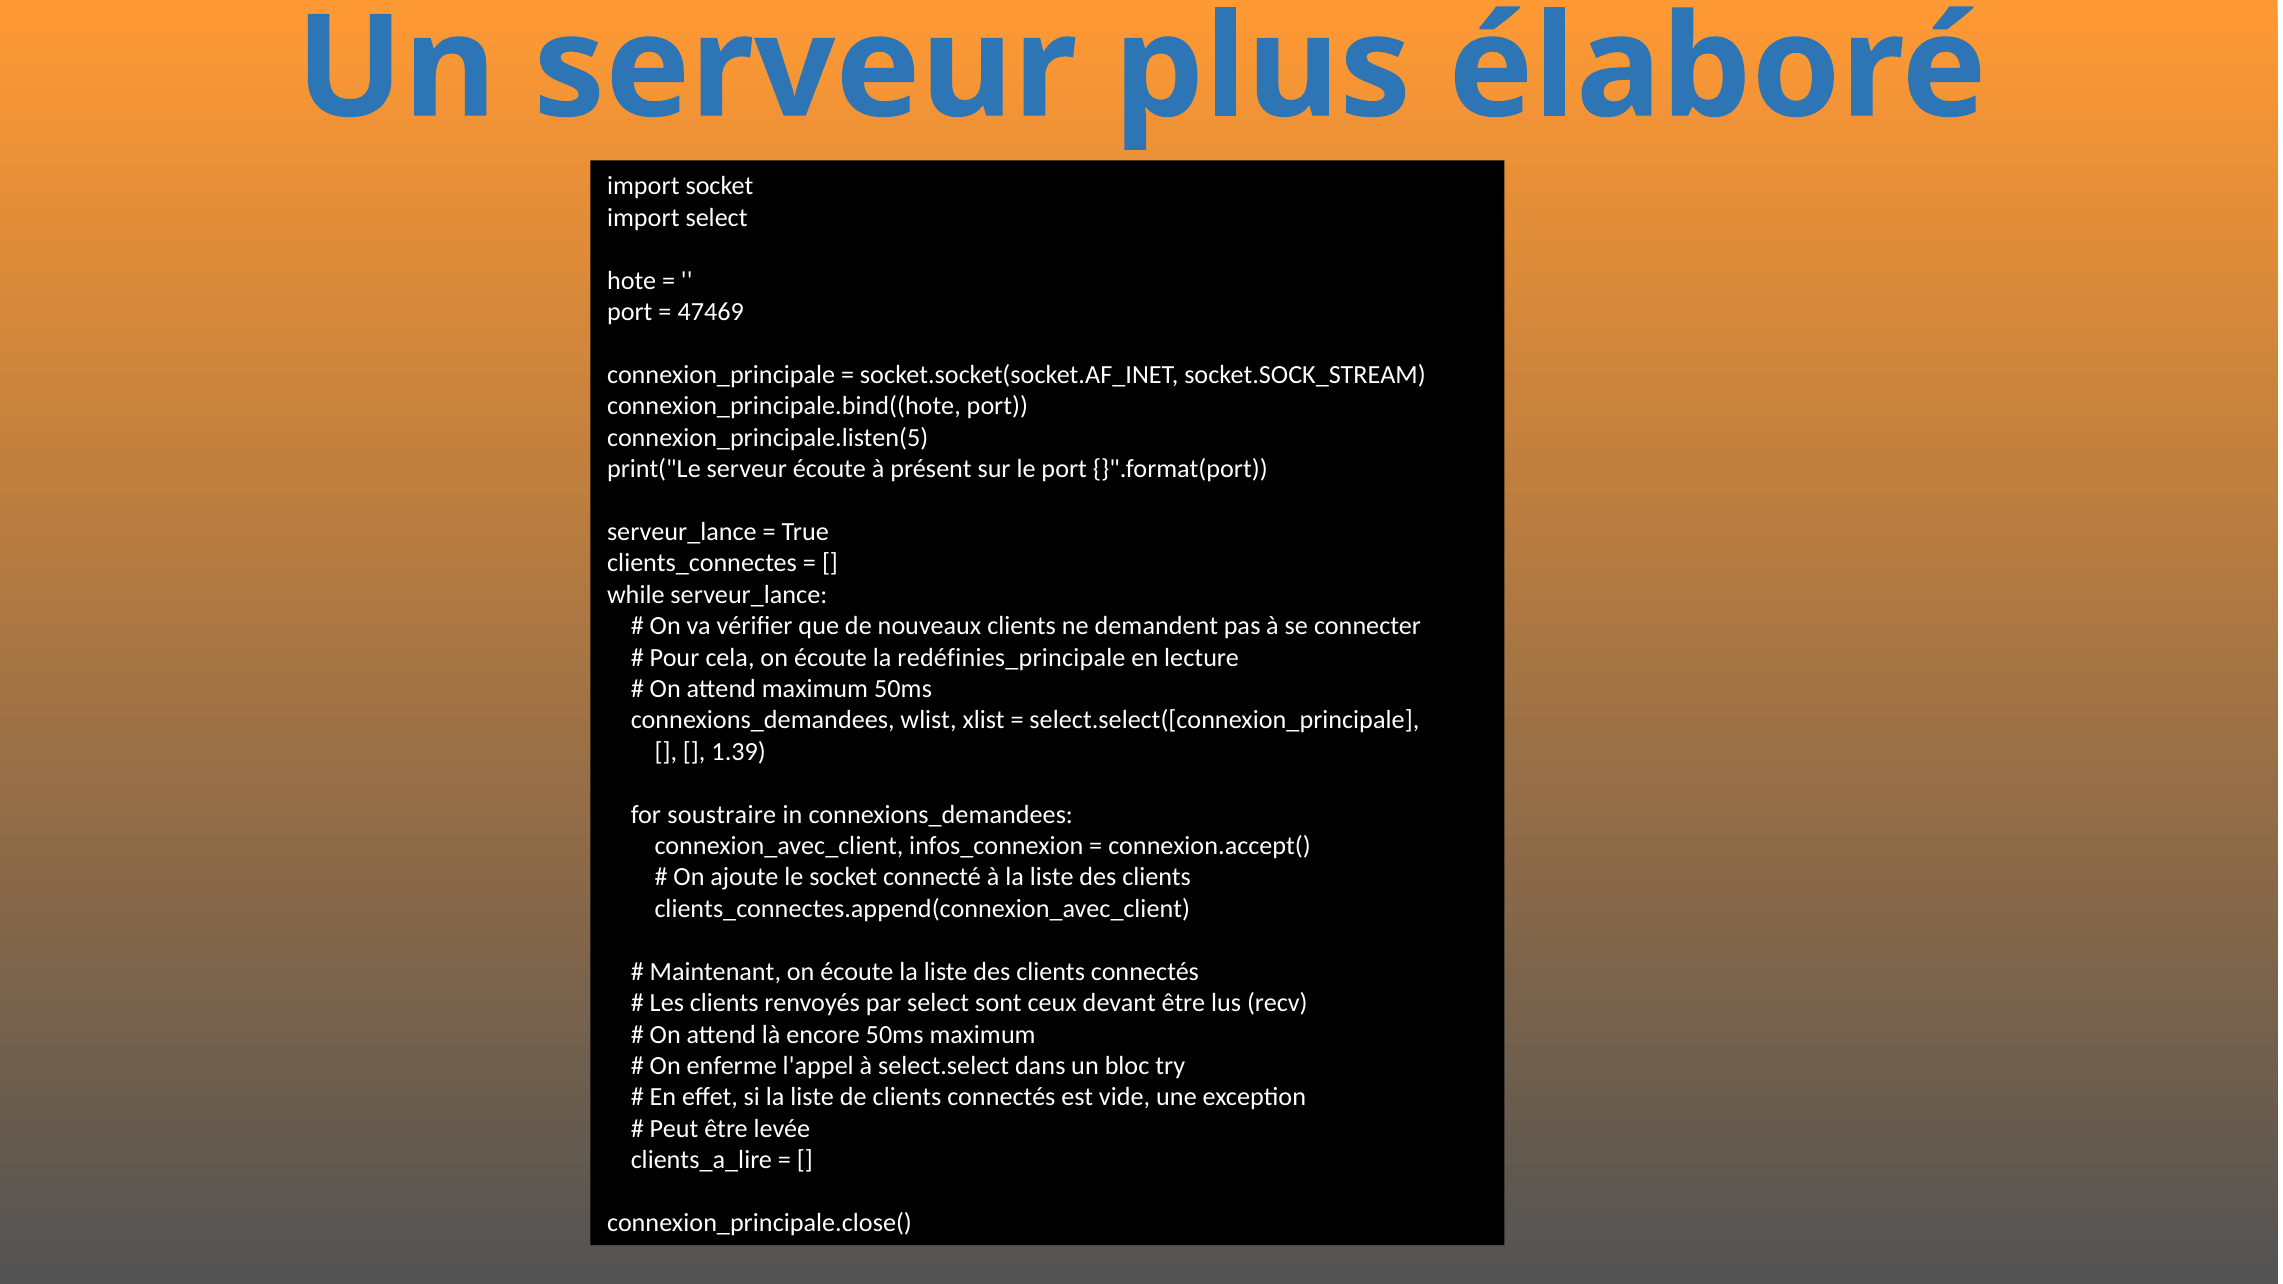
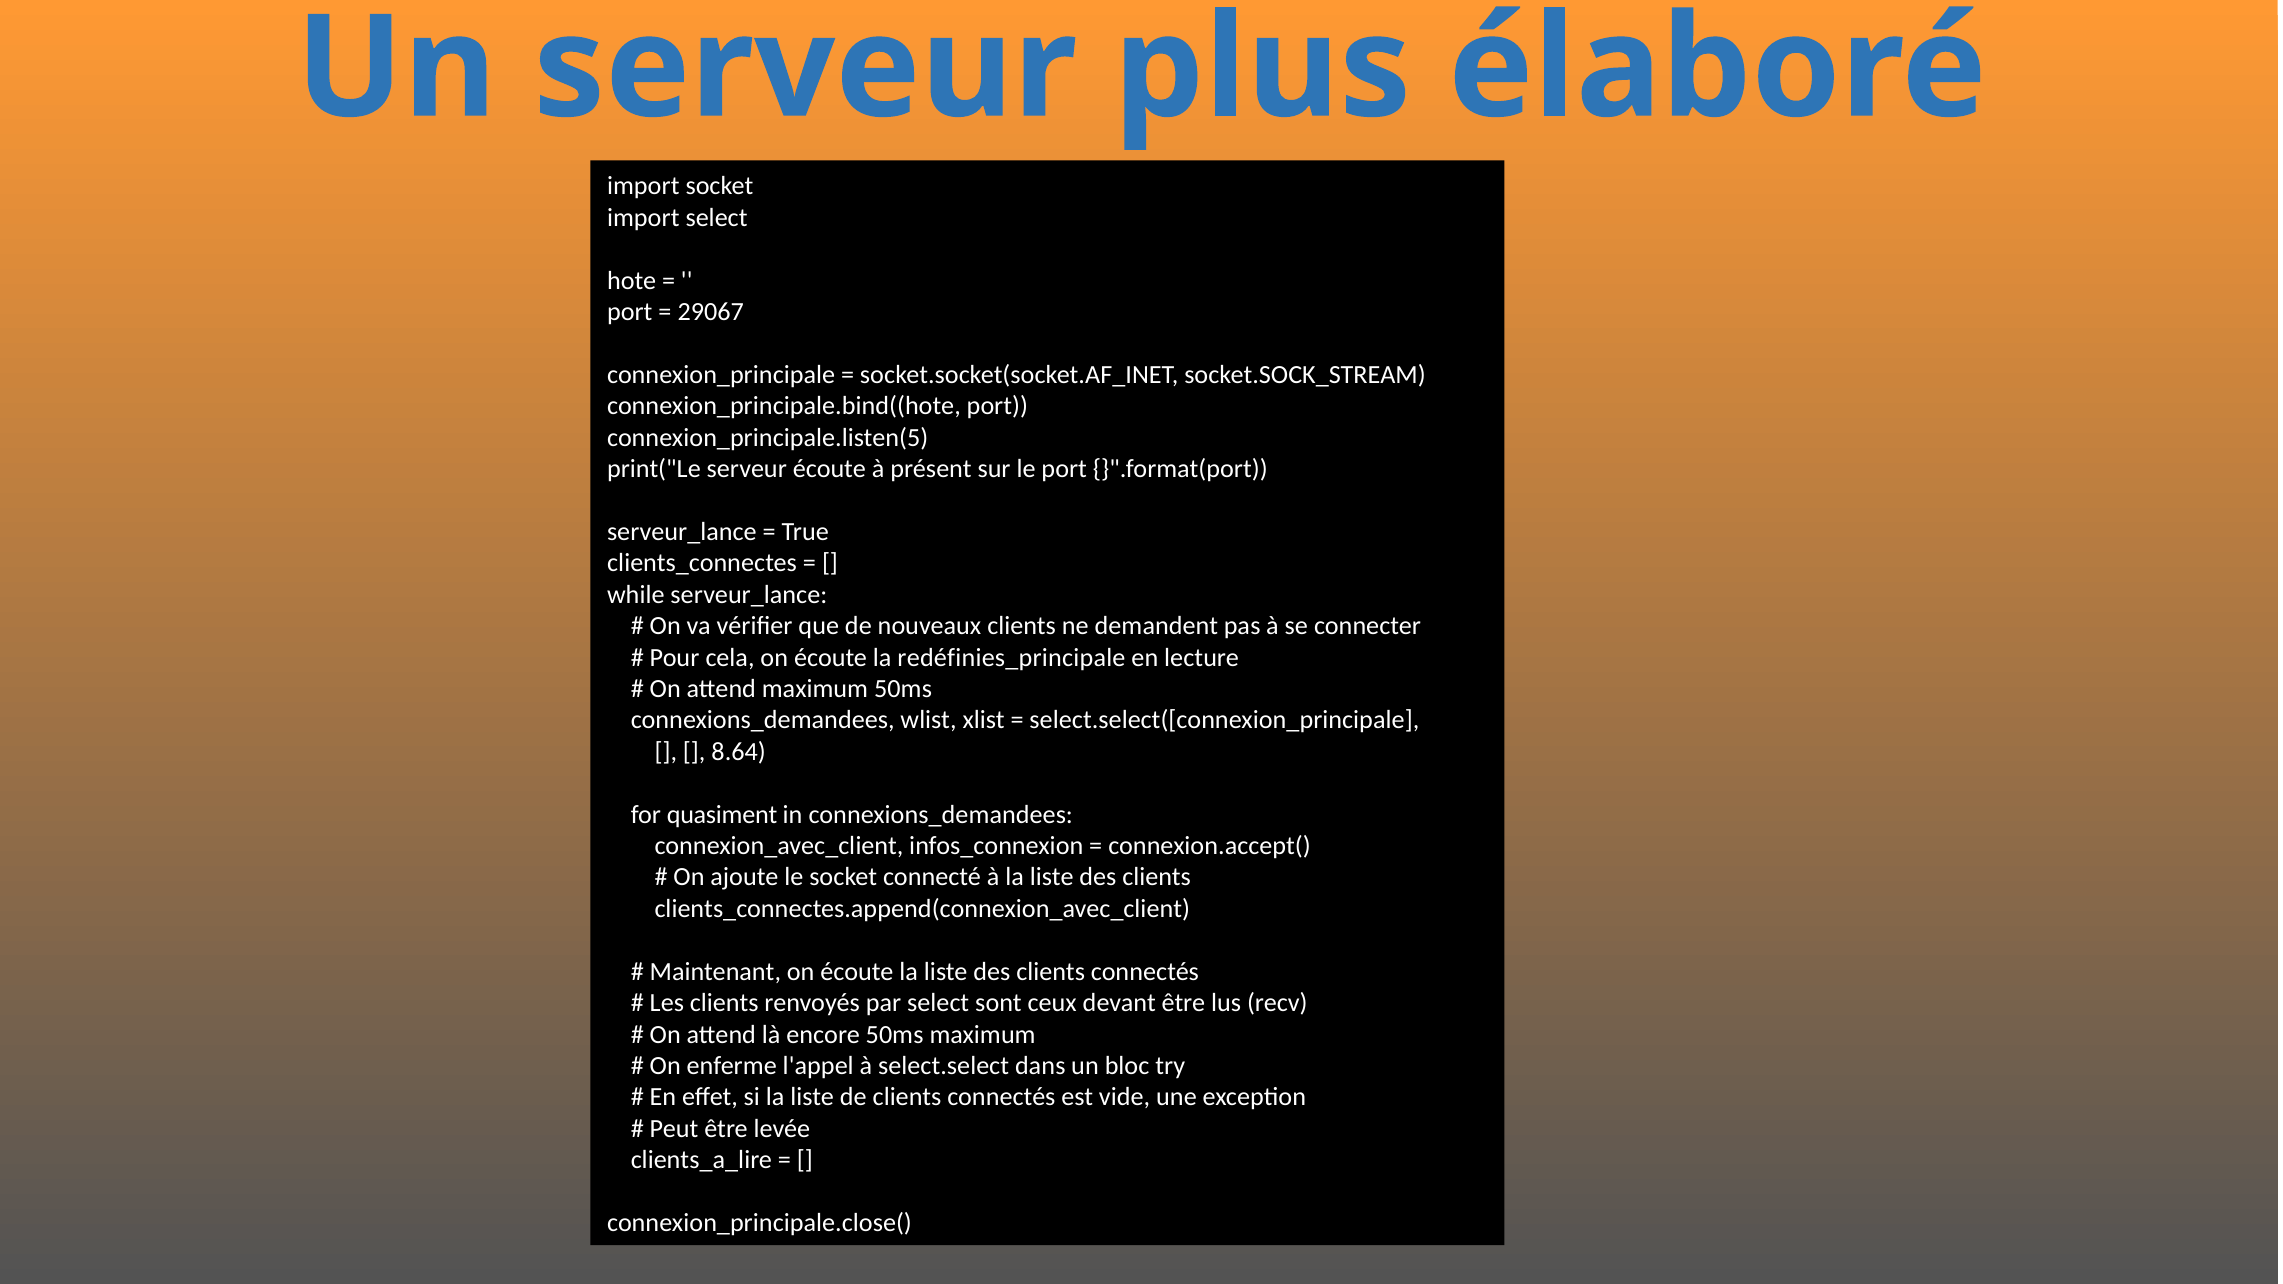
47469: 47469 -> 29067 (711, 312)
1.39: 1.39 -> 8.64 (739, 752)
soustraire: soustraire -> quasiment (722, 815)
